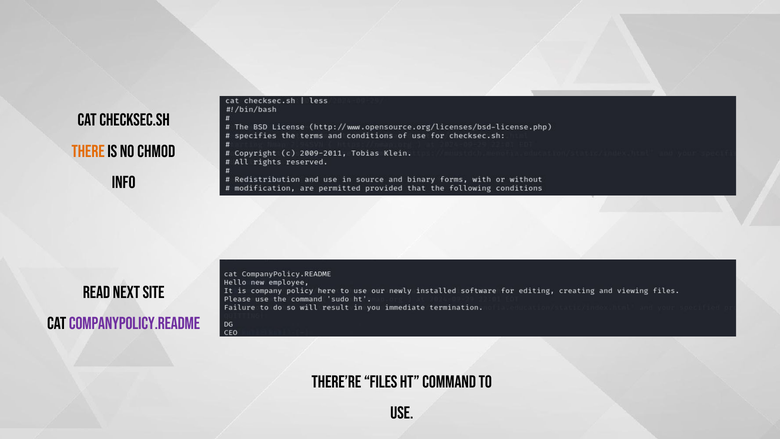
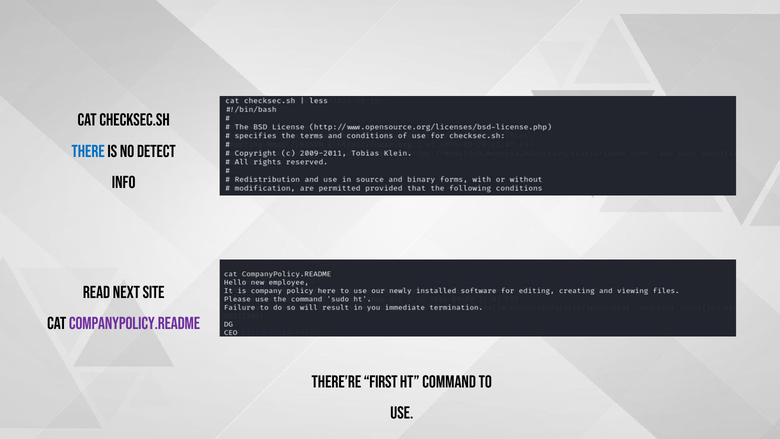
there colour: orange -> blue (88, 151)
chmod: chmod -> detect (156, 151)
files: files -> first (381, 382)
